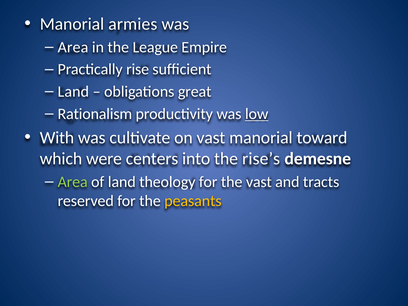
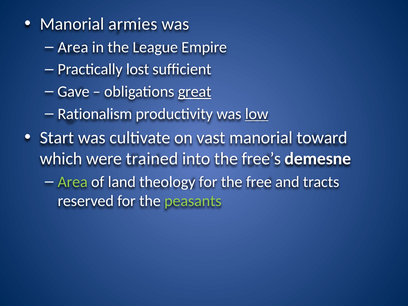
rise: rise -> lost (138, 69)
Land: Land -> Gave (73, 92)
great underline: none -> present (195, 92)
With: With -> Start (57, 138)
centers: centers -> trained (152, 159)
rise’s: rise’s -> free’s (261, 159)
the vast: vast -> free (259, 182)
peasants colour: yellow -> light green (193, 201)
